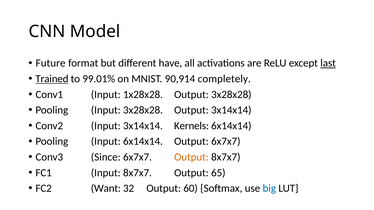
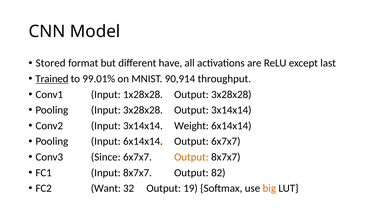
Future: Future -> Stored (51, 63)
last underline: present -> none (328, 63)
completely: completely -> throughput (224, 79)
Kernels: Kernels -> Weight (191, 126)
65: 65 -> 82 (218, 173)
60: 60 -> 19 (191, 189)
big colour: blue -> orange (269, 189)
